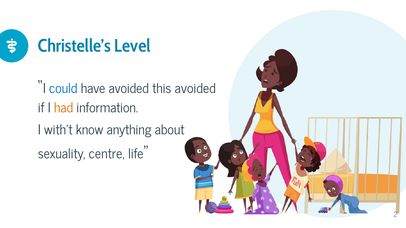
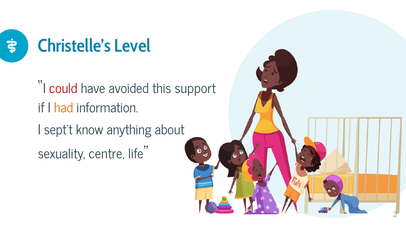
could colour: blue -> red (63, 89)
this avoided: avoided -> support (195, 89)
with't: with't -> sept't (58, 130)
